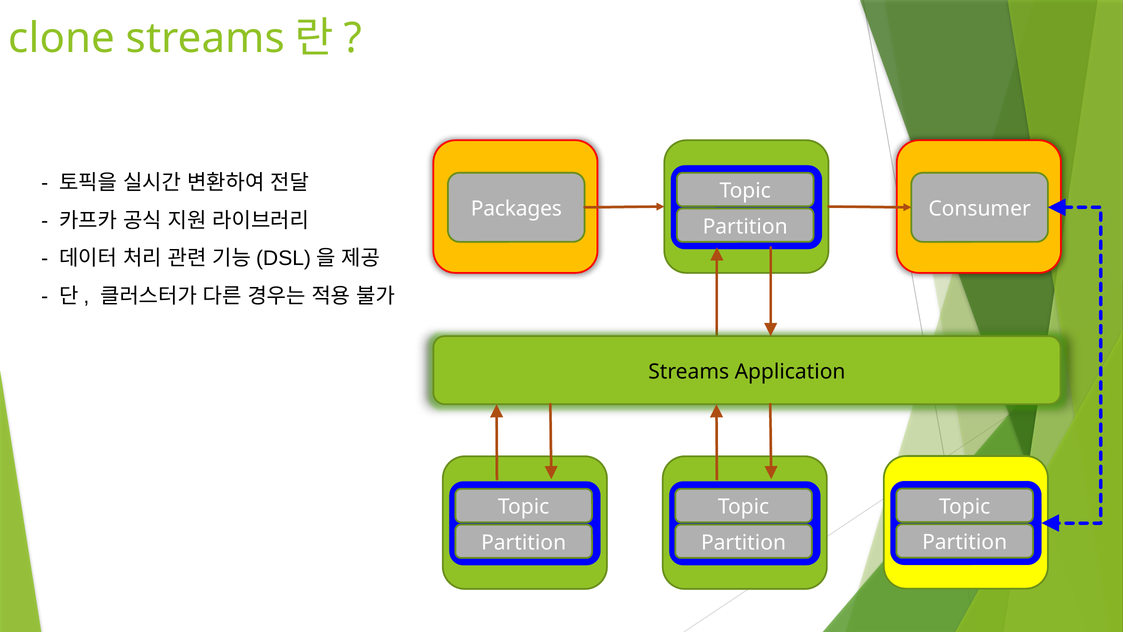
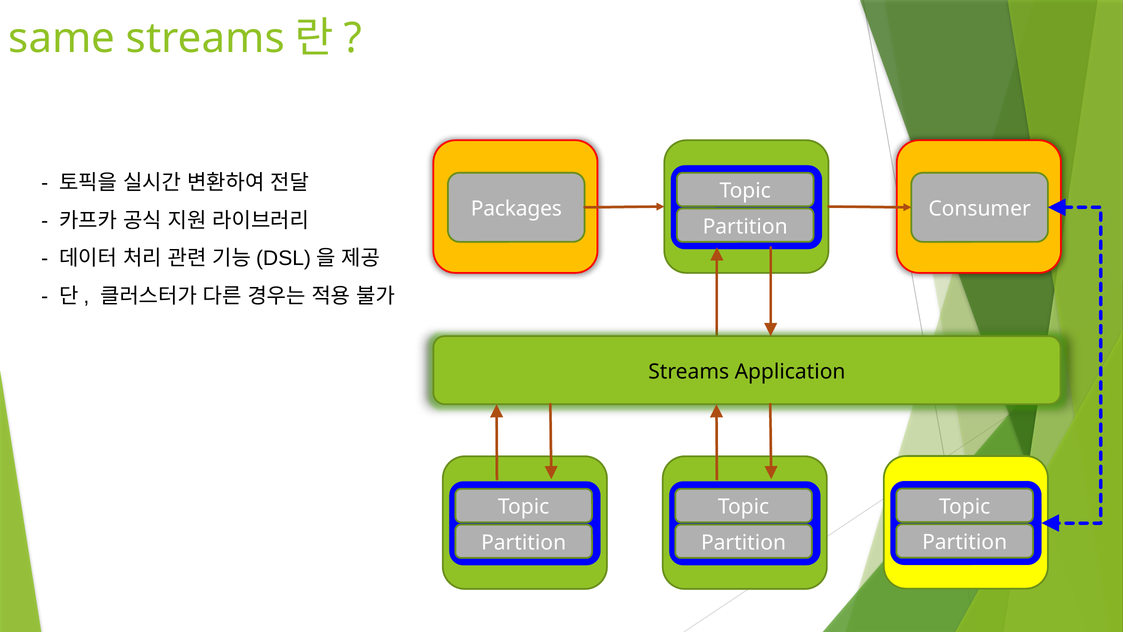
clone: clone -> same (62, 38)
